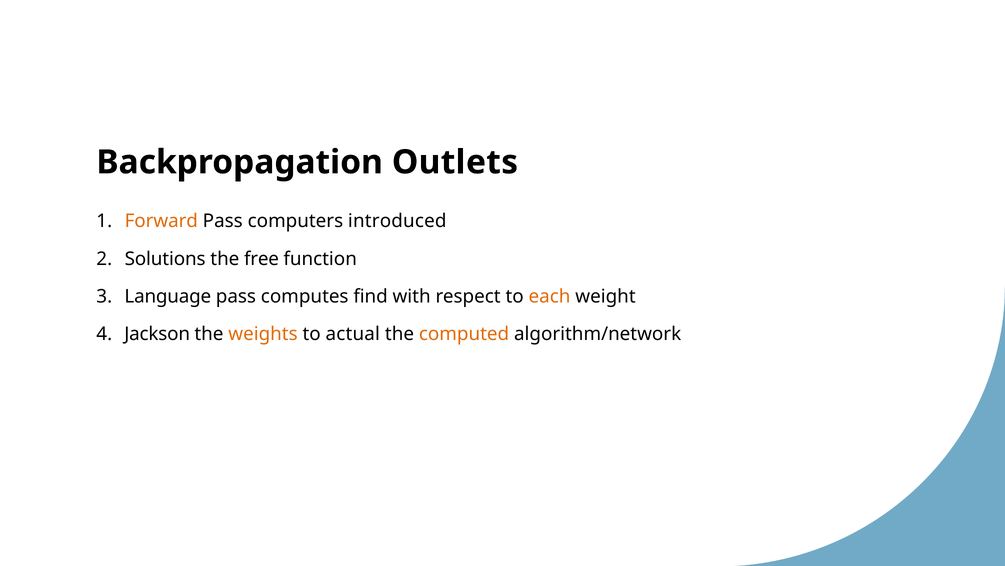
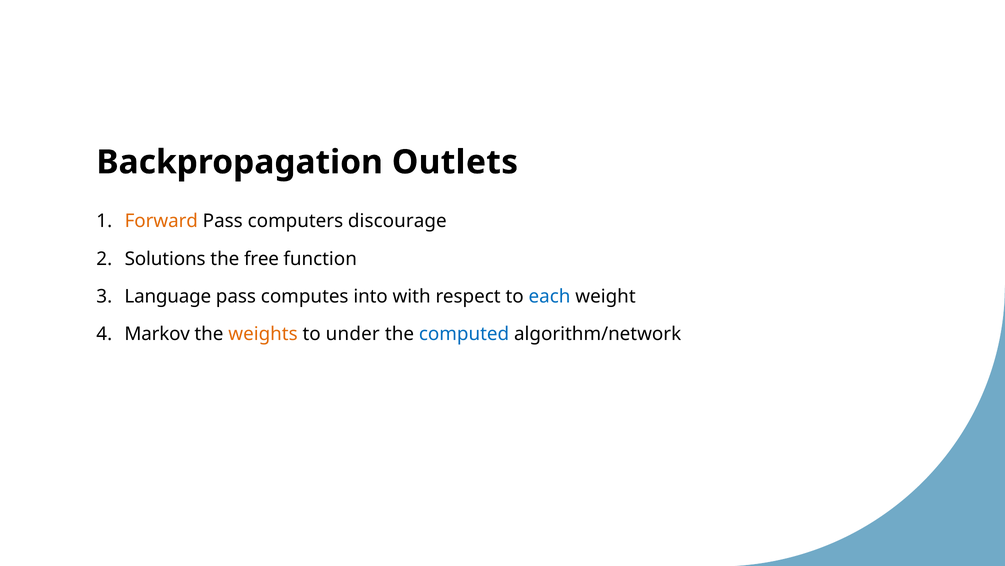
introduced: introduced -> discourage (397, 221)
find: find -> into (371, 296)
each colour: orange -> blue (550, 296)
Jackson: Jackson -> Markov (157, 334)
actual: actual -> under (353, 334)
computed colour: orange -> blue (464, 334)
